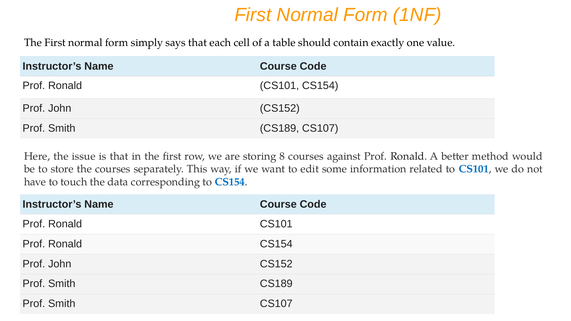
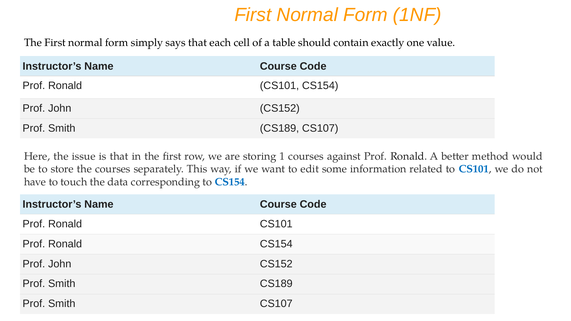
8: 8 -> 1 (282, 156)
